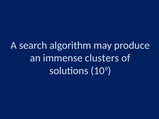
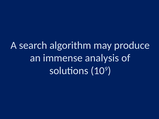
clusters: clusters -> analysis (102, 58)
